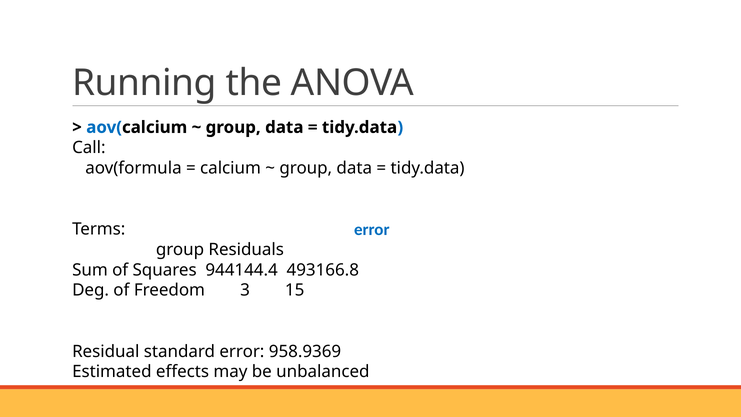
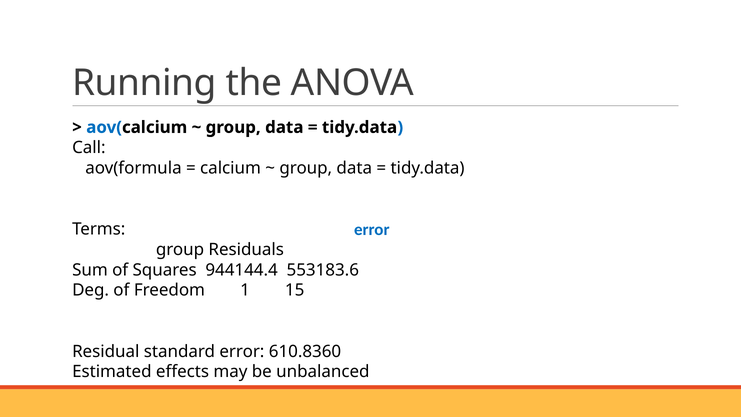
493166.8: 493166.8 -> 553183.6 (323, 270)
3: 3 -> 1 (245, 290)
958.9369: 958.9369 -> 610.8360 (305, 351)
